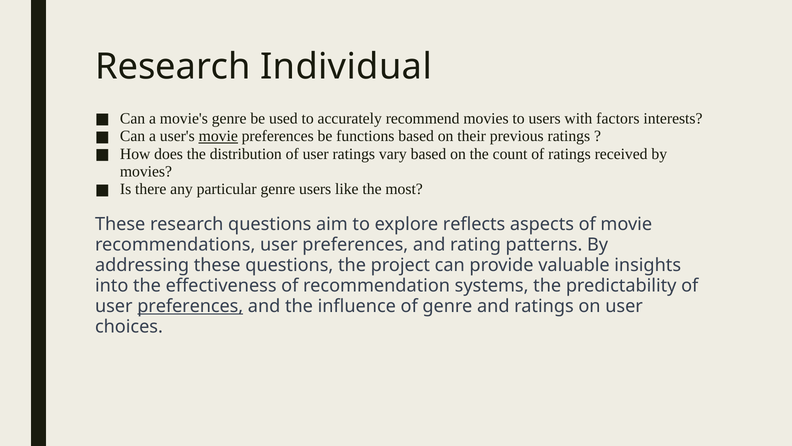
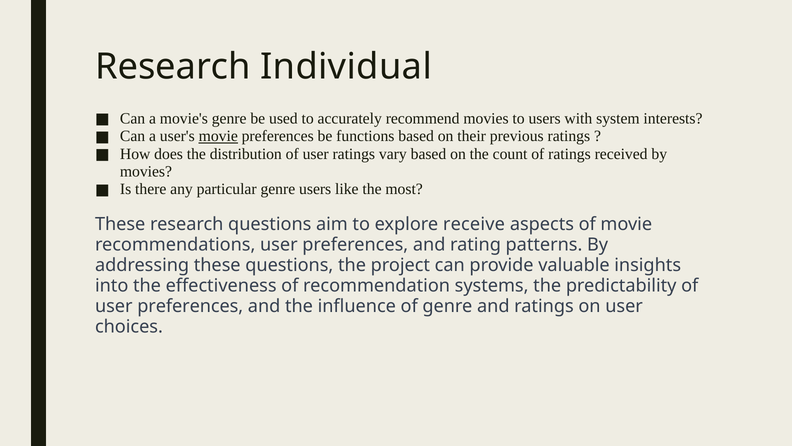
factors: factors -> system (618, 118)
reflects: reflects -> receive (474, 224)
preferences underline: present -> none (190, 306)
